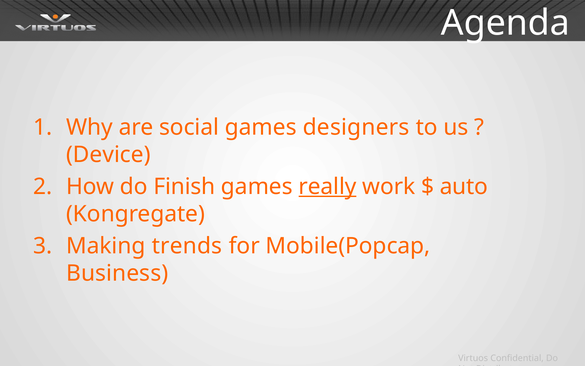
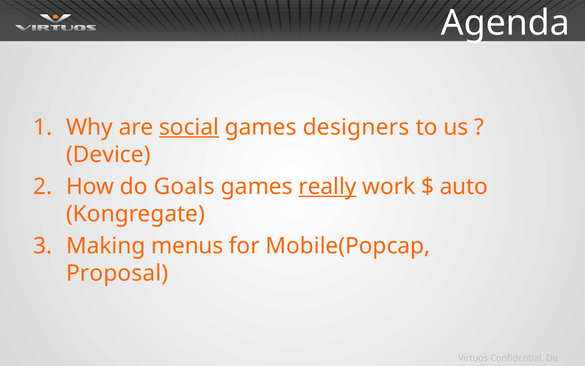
social underline: none -> present (189, 127)
Finish: Finish -> Goals (184, 186)
trends: trends -> menus (187, 246)
Business: Business -> Proposal (117, 273)
